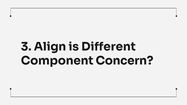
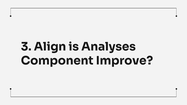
Different: Different -> Analyses (109, 47)
Concern: Concern -> Improve (124, 61)
